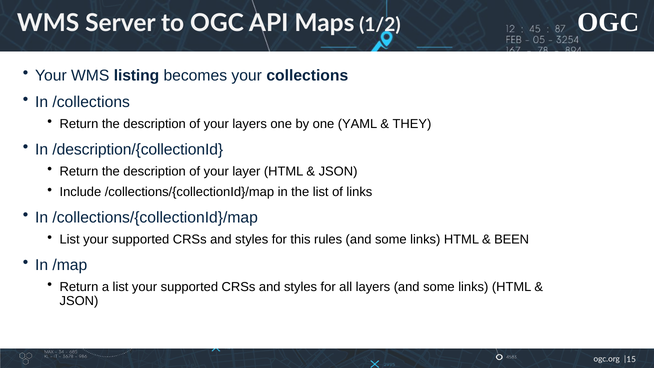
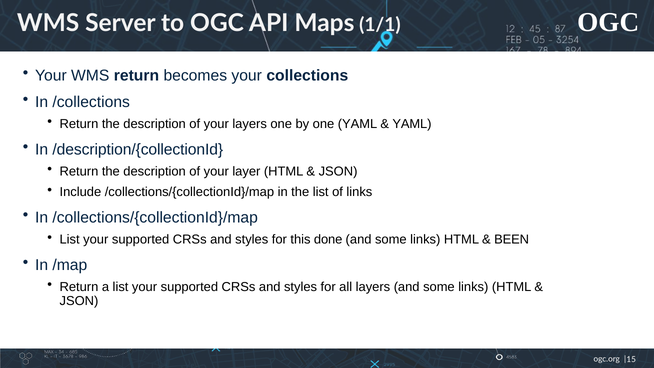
1/2: 1/2 -> 1/1 (380, 25)
WMS listing: listing -> return (136, 75)
THEY: THEY -> YAML (412, 124)
rules: rules -> done (328, 239)
